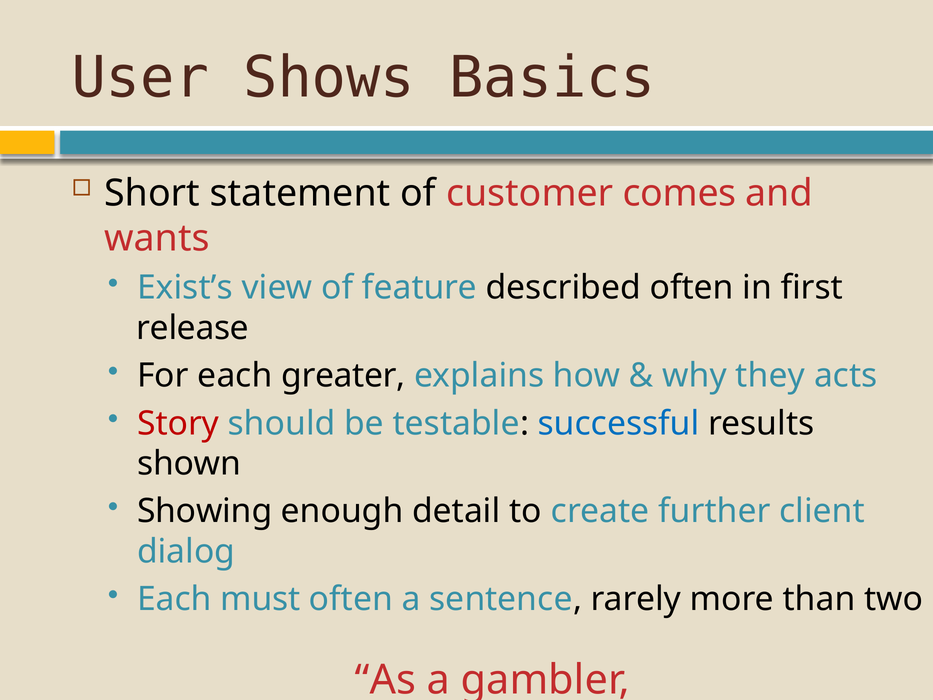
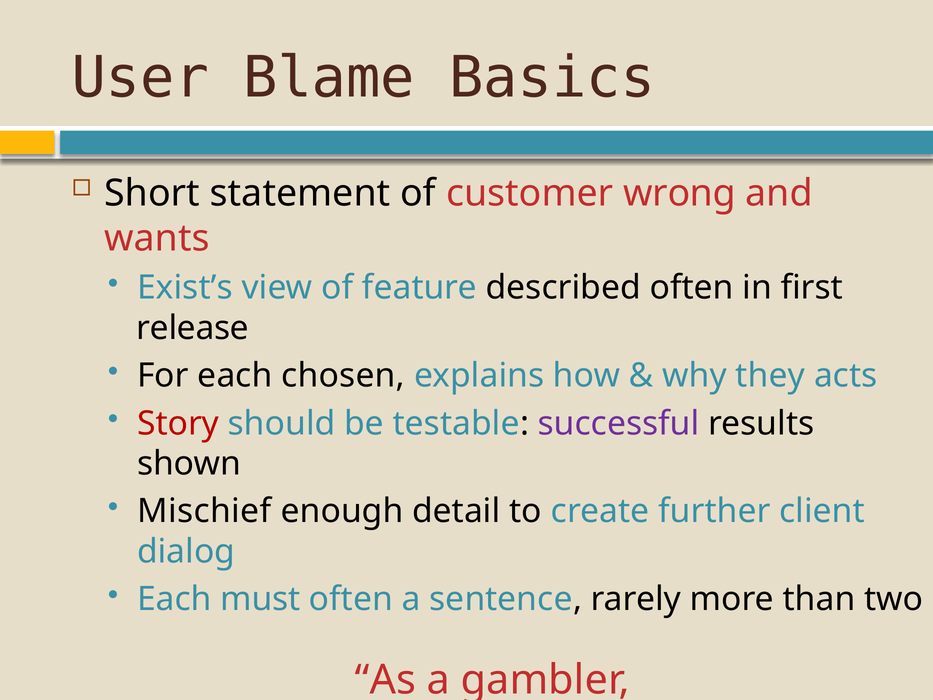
Shows: Shows -> Blame (329, 78)
comes: comes -> wrong (680, 193)
greater: greater -> chosen (343, 376)
successful colour: blue -> purple (619, 423)
Showing: Showing -> Mischief (204, 511)
